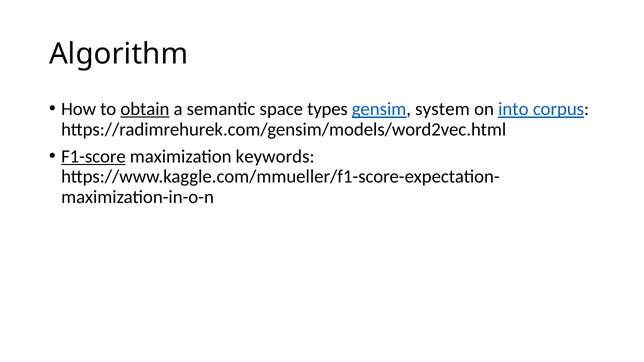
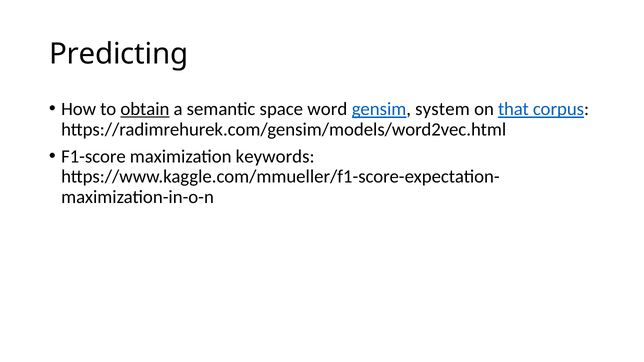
Algorithm: Algorithm -> Predicting (119, 54)
types: types -> word (327, 109)
into: into -> that (513, 109)
F1-score underline: present -> none (93, 157)
